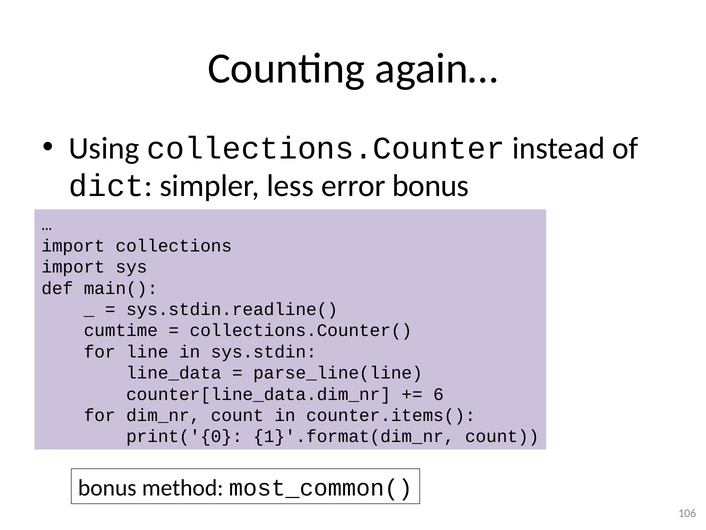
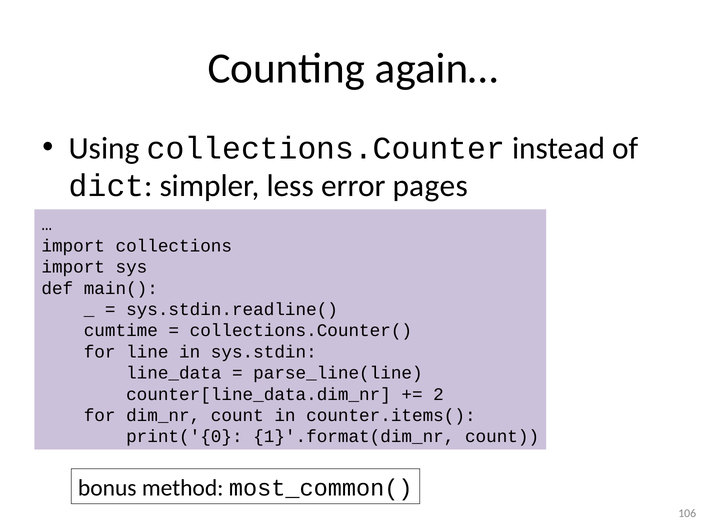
error bonus: bonus -> pages (430, 186)
6: 6 -> 2 (439, 394)
